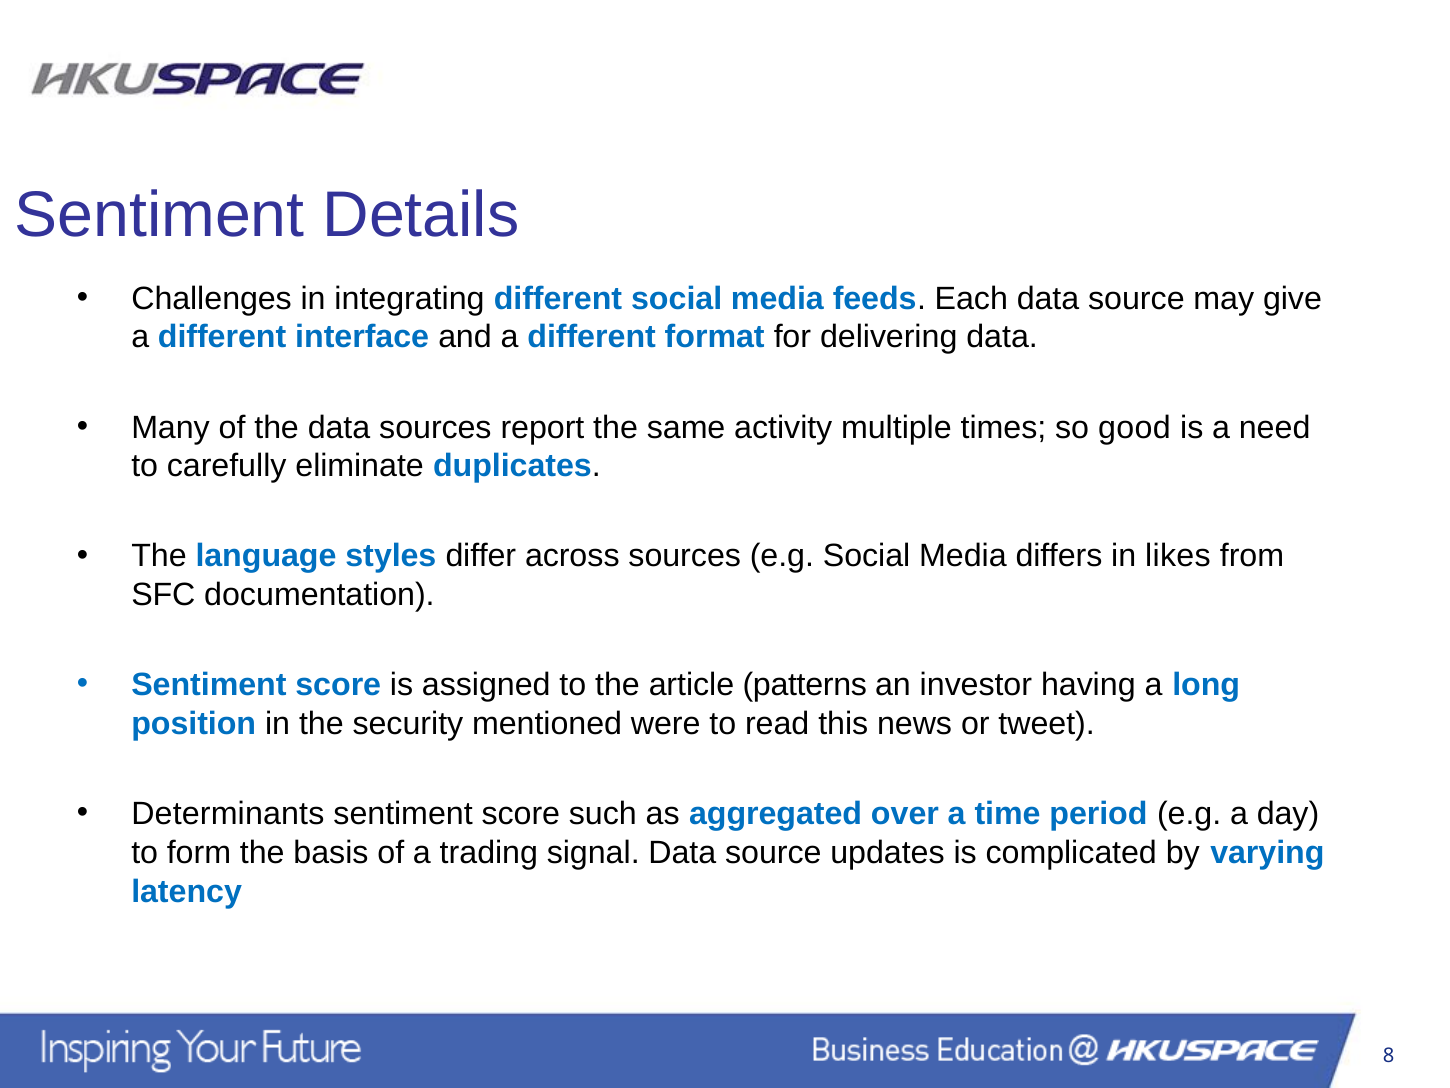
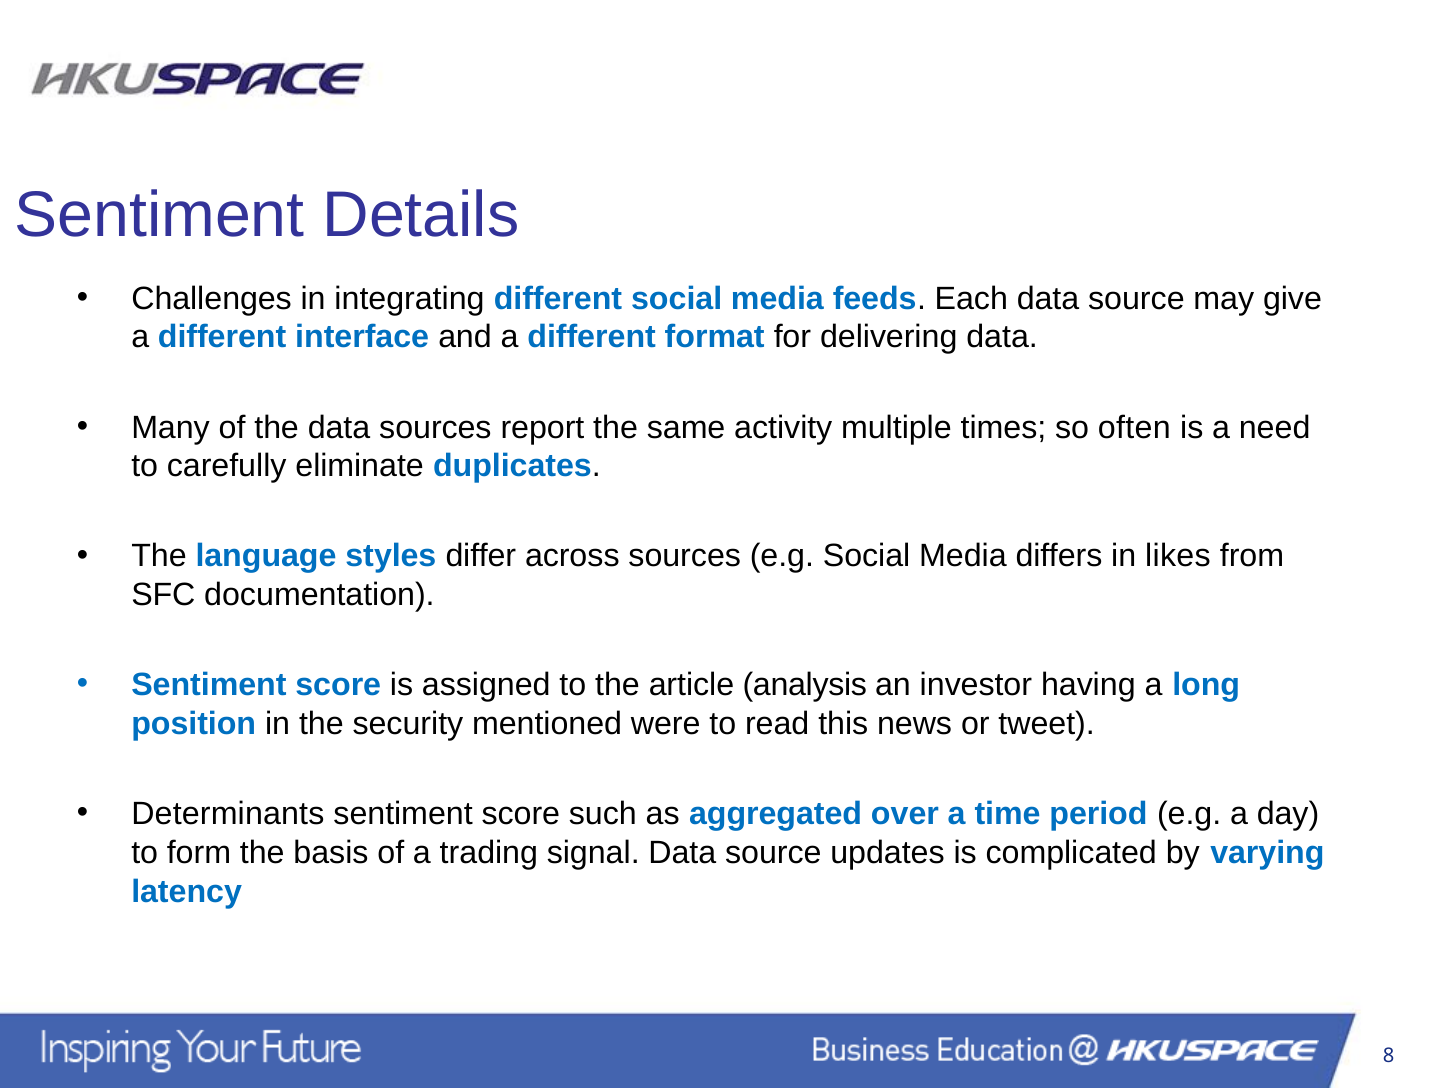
good: good -> often (1134, 427)
patterns: patterns -> analysis (805, 685)
